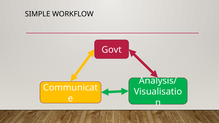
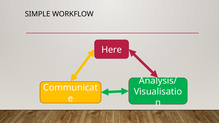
Govt: Govt -> Here (112, 50)
